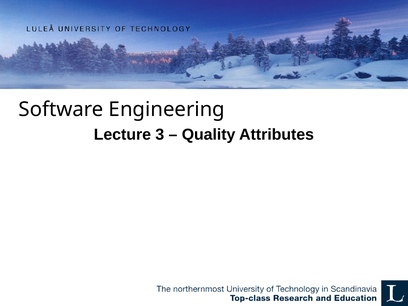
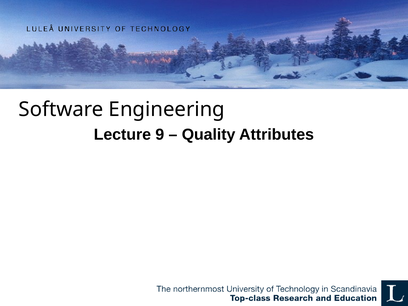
3: 3 -> 9 (160, 135)
